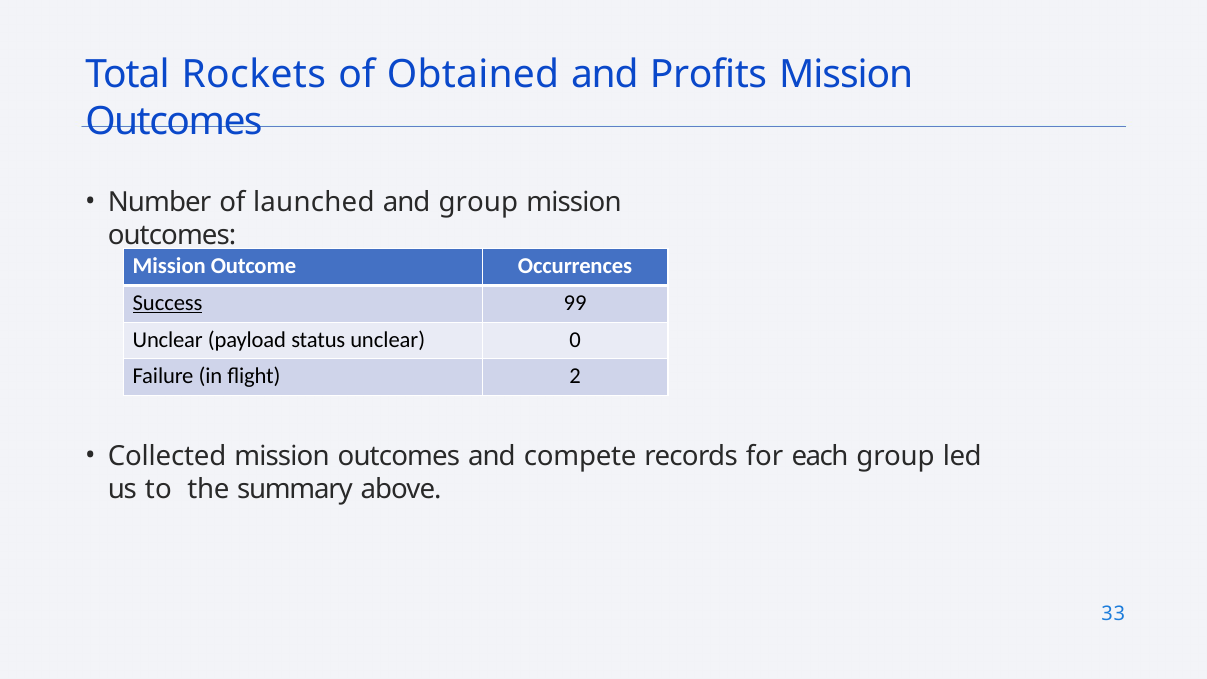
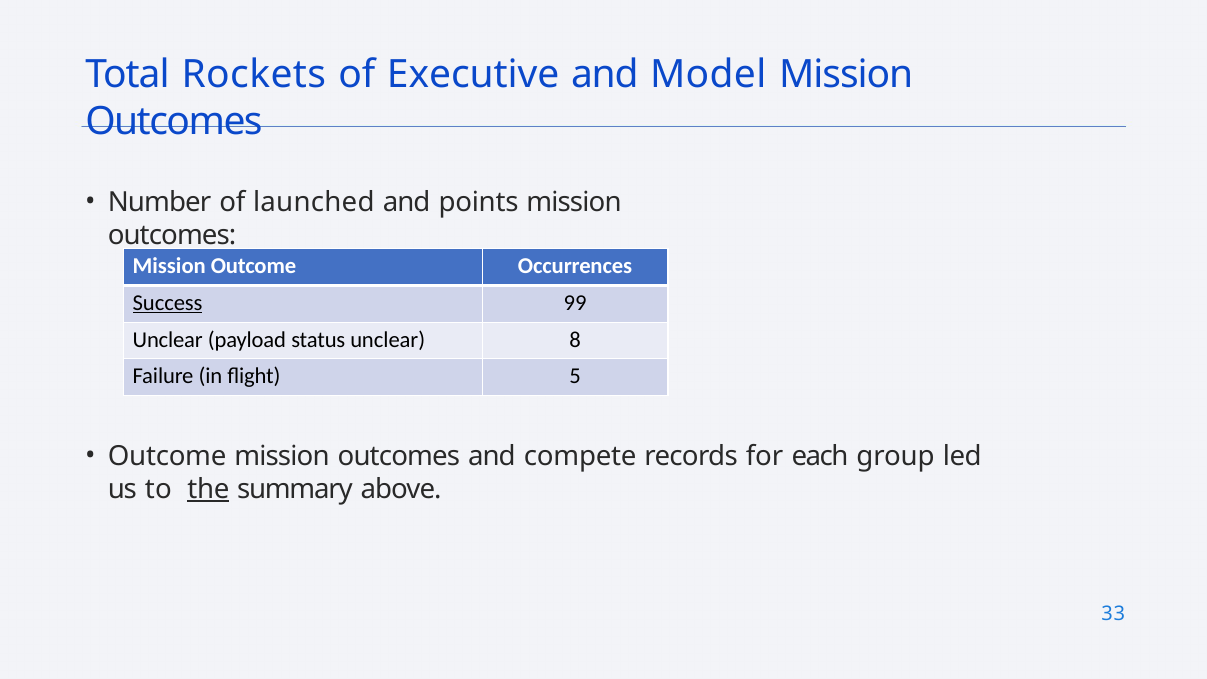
Obtained: Obtained -> Executive (473, 75)
Profits: Profits -> Model (708, 75)
and group: group -> points (479, 202)
0: 0 -> 8 (575, 340)
2: 2 -> 5 (575, 376)
Collected: Collected -> Outcome (167, 456)
the underline: none -> present (208, 489)
